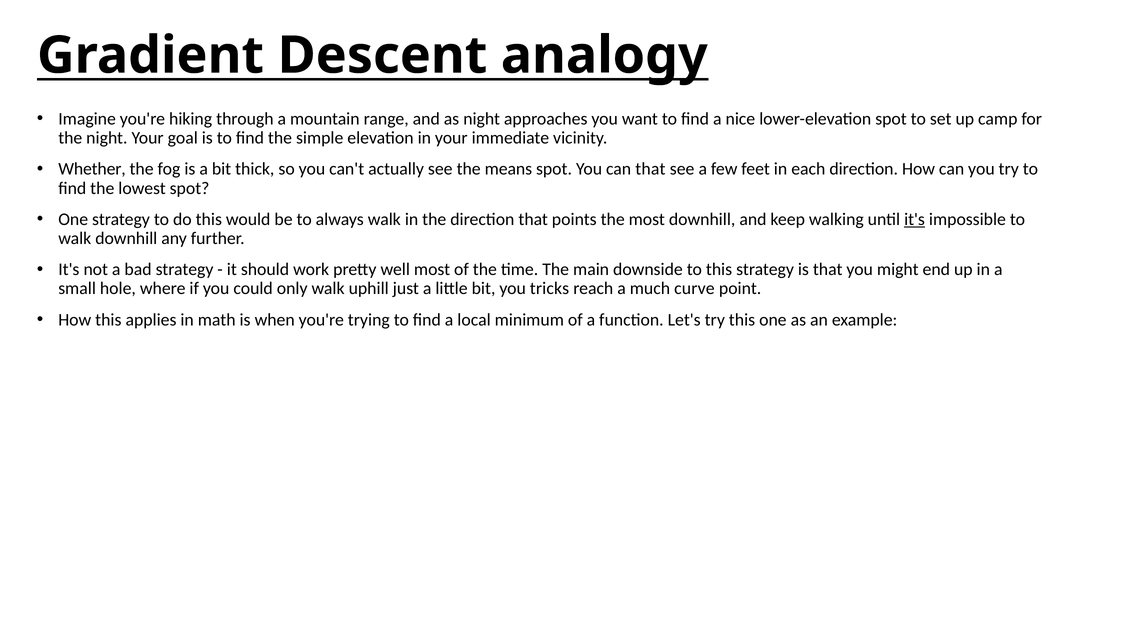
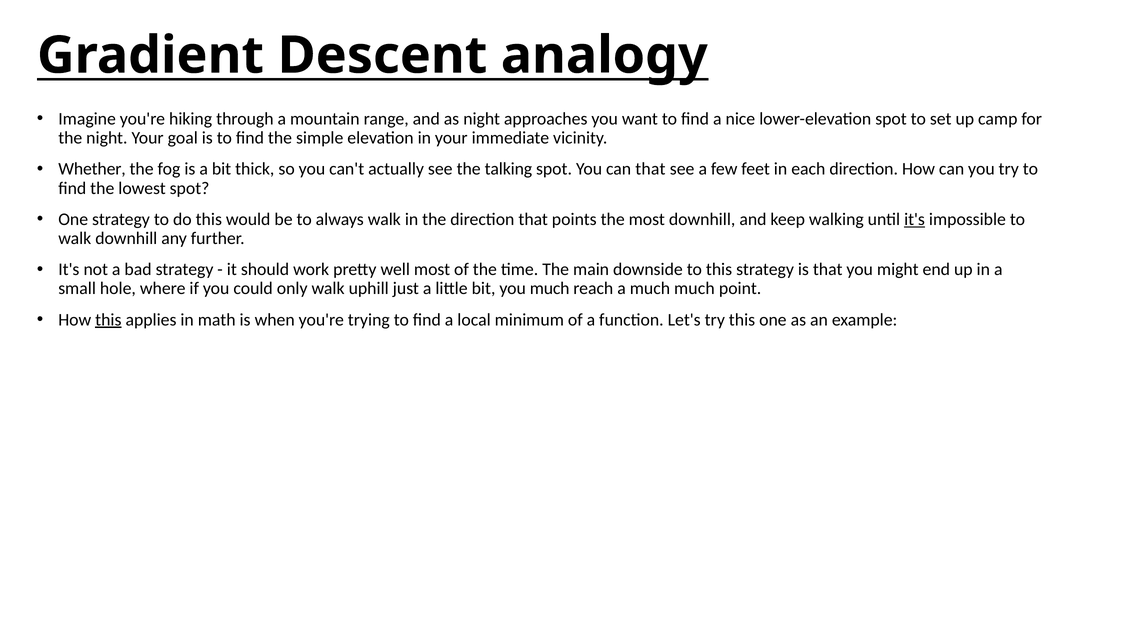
means: means -> talking (508, 169)
you tricks: tricks -> much (550, 289)
much curve: curve -> much (694, 289)
this underline: none -> present (108, 320)
